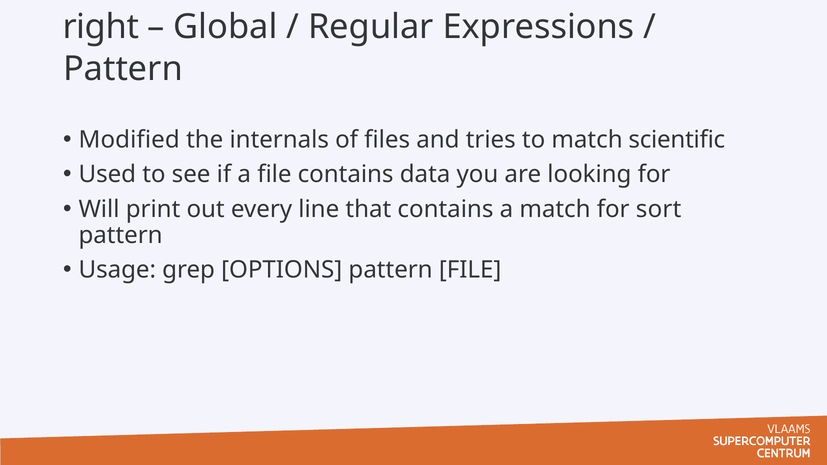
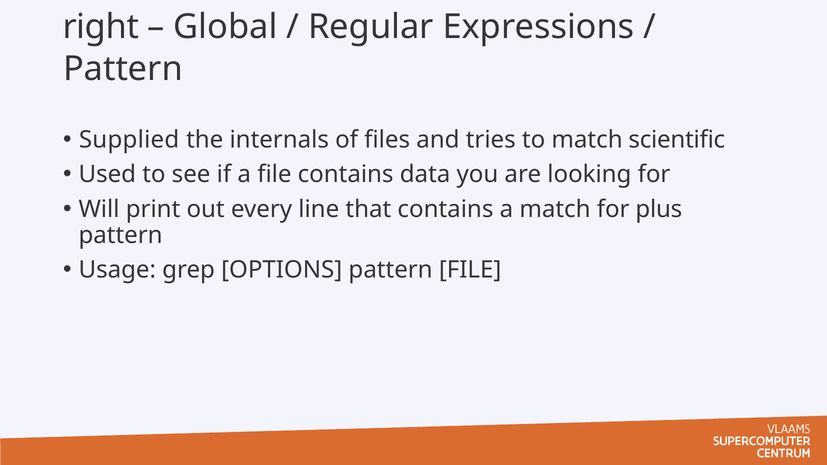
Modified: Modified -> Supplied (129, 140)
sort: sort -> plus (659, 209)
